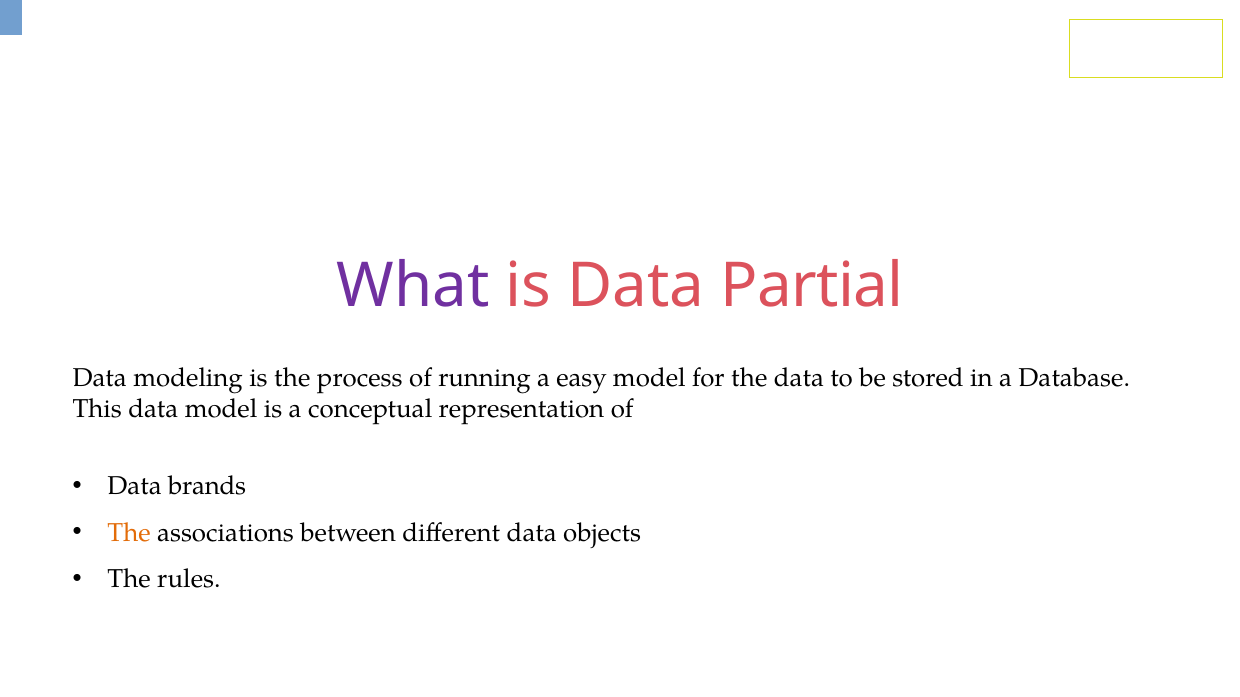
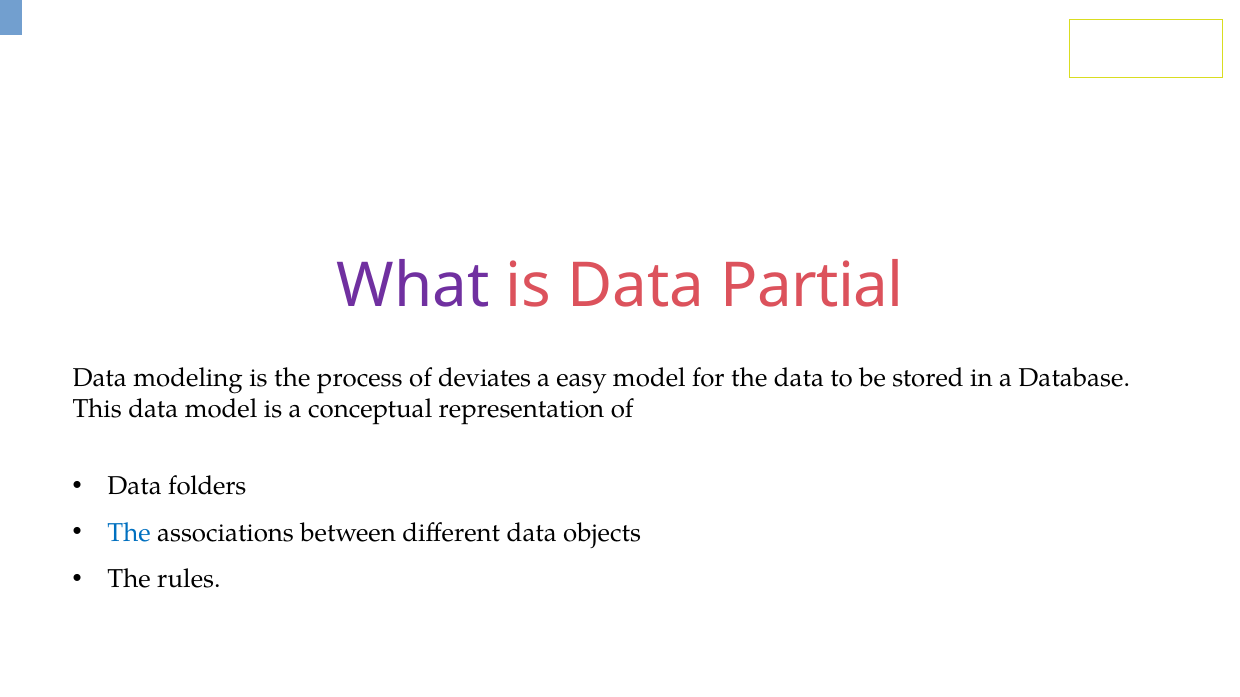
running: running -> deviates (485, 378)
brands: brands -> folders (207, 486)
The colour: orange -> blue (129, 533)
